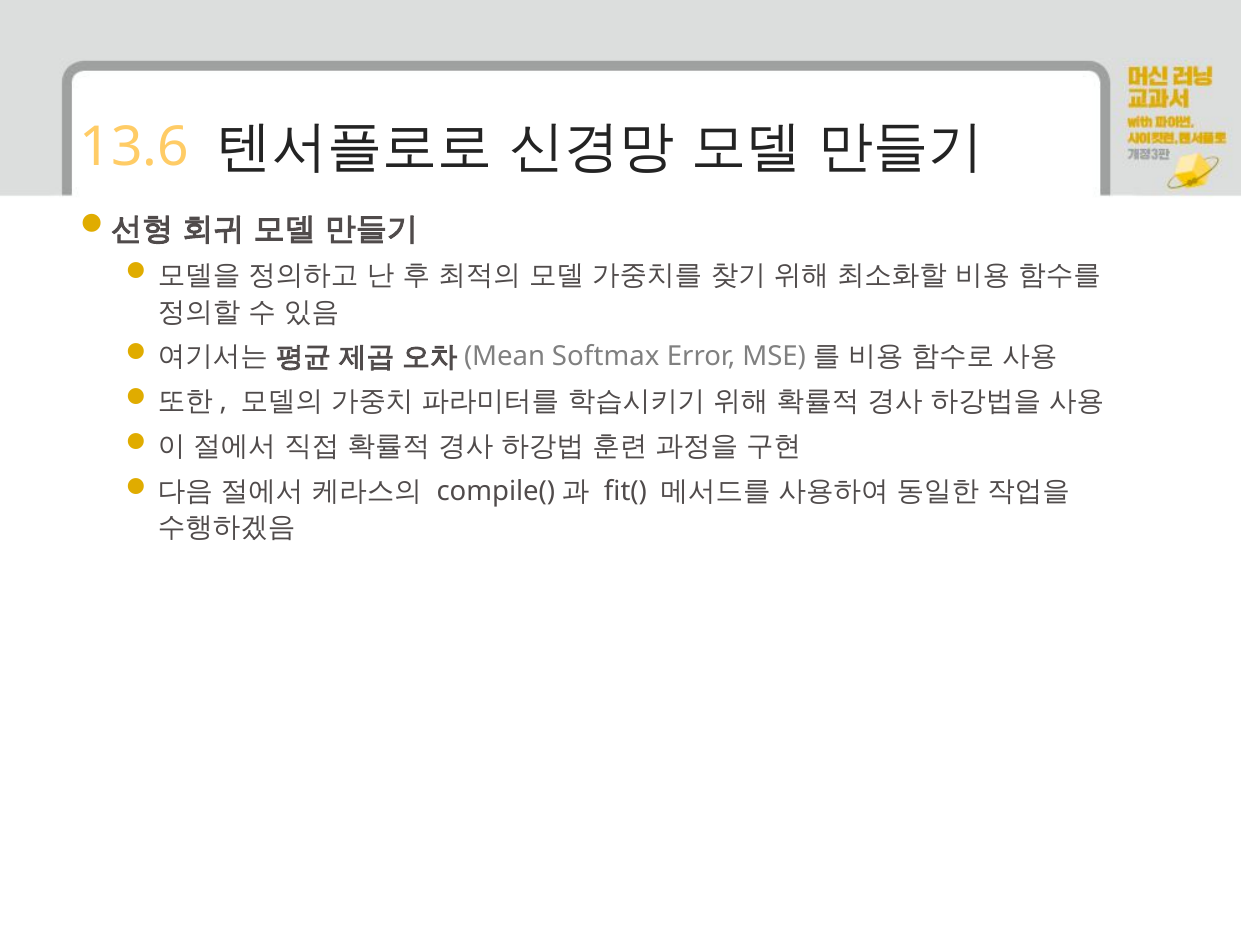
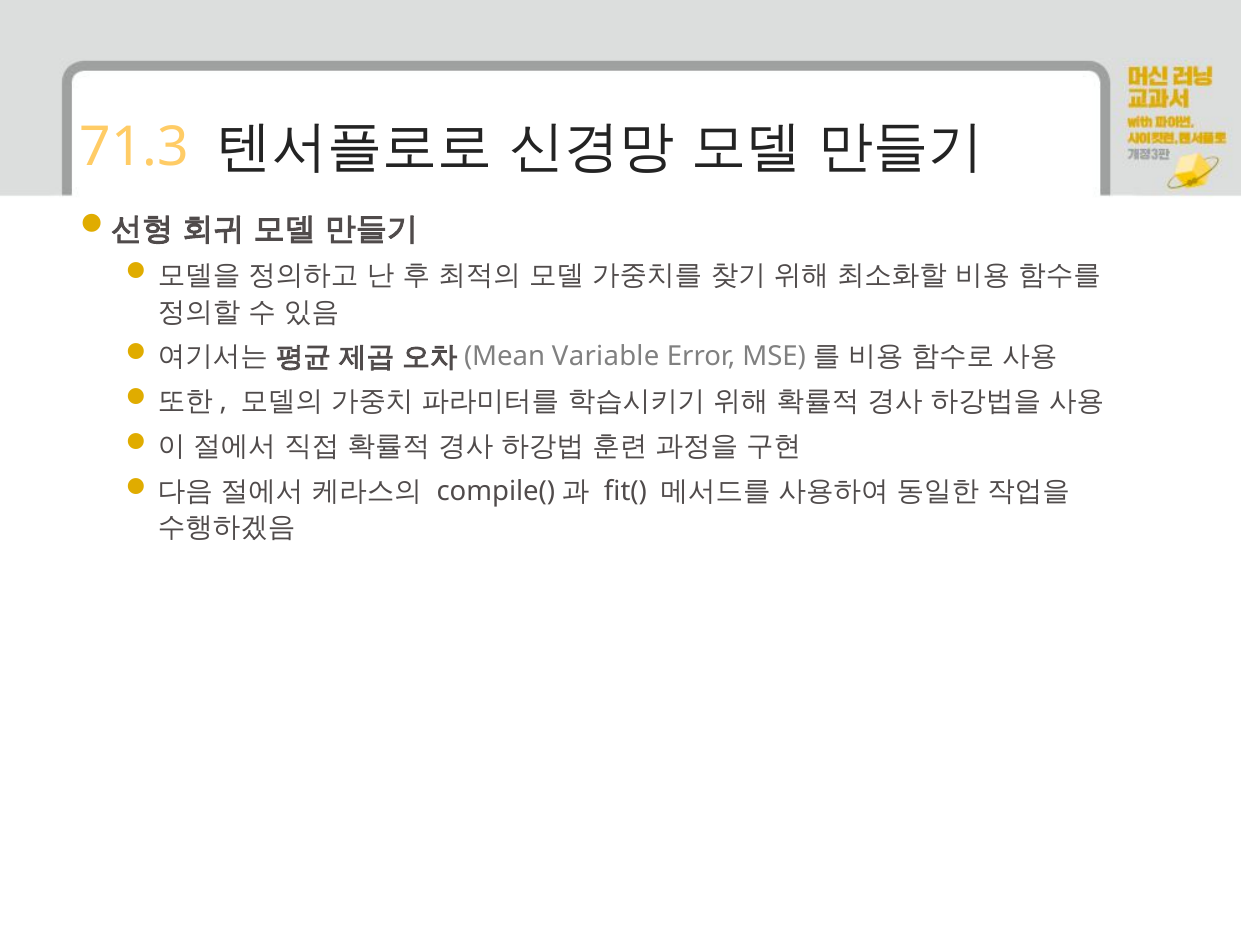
13.6: 13.6 -> 71.3 (135, 148)
Softmax: Softmax -> Variable (606, 357)
